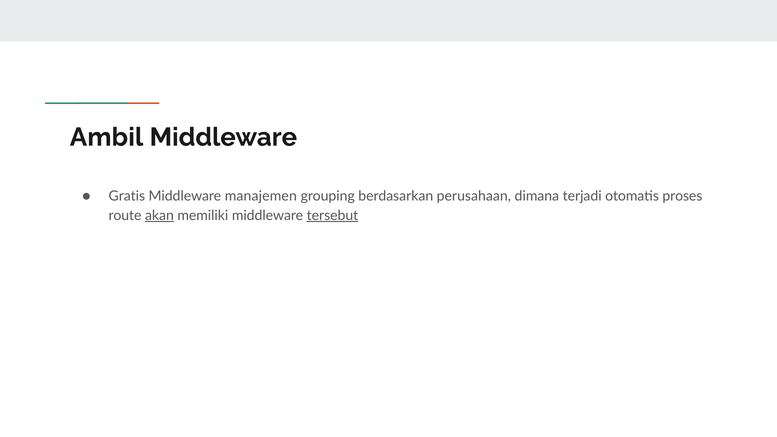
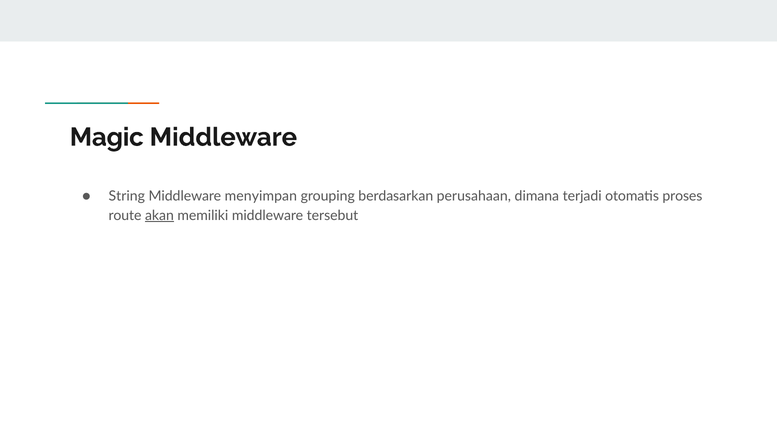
Ambil: Ambil -> Magic (107, 137)
Gratis: Gratis -> String (127, 196)
manajemen: manajemen -> menyimpan (261, 196)
tersebut underline: present -> none (332, 216)
